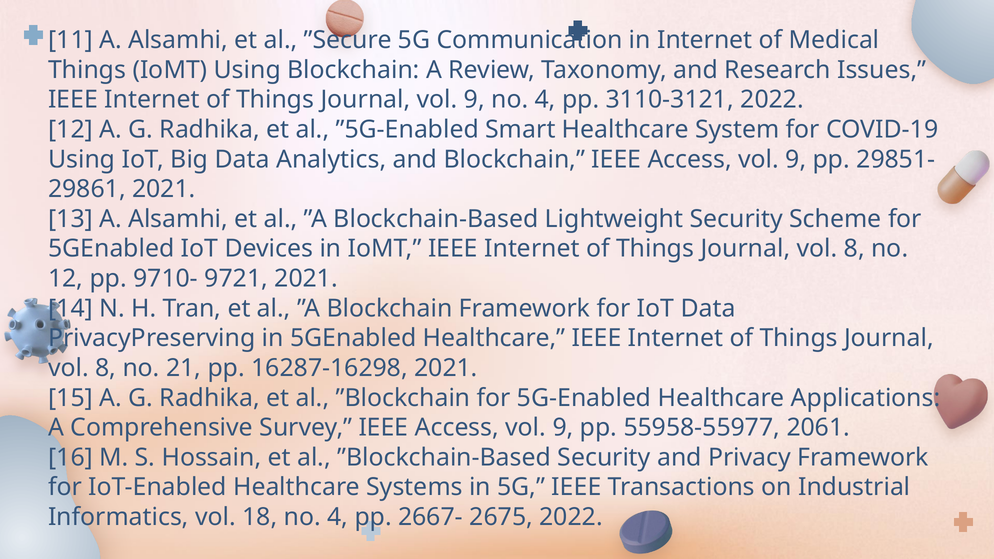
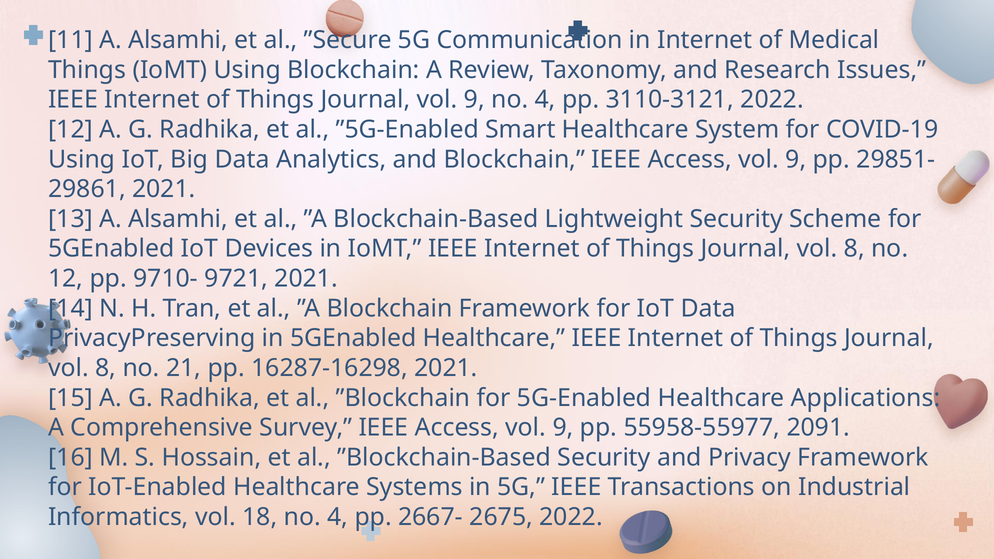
2061: 2061 -> 2091 (818, 428)
